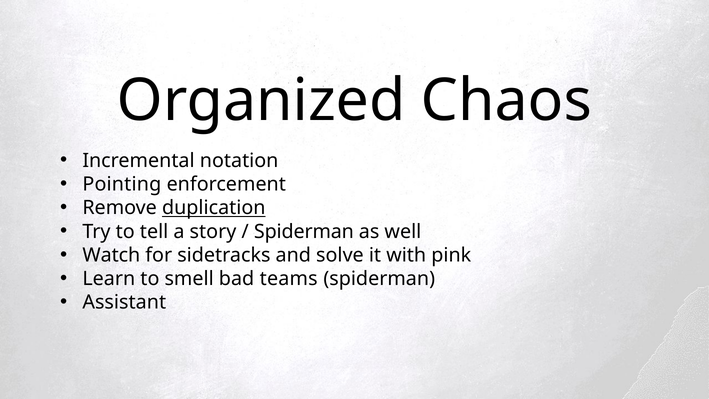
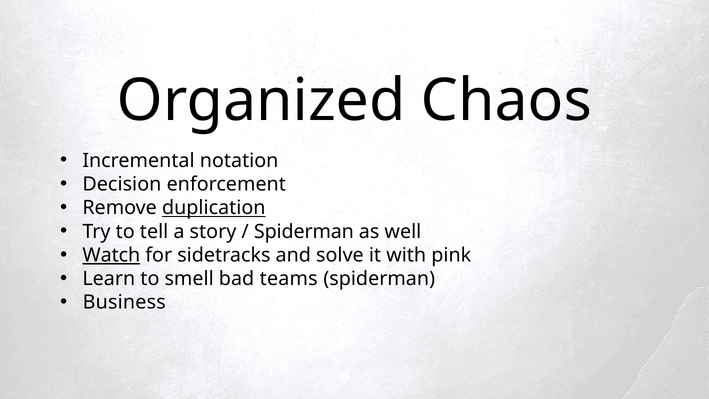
Pointing: Pointing -> Decision (122, 184)
Watch underline: none -> present (111, 255)
Assistant: Assistant -> Business (124, 302)
